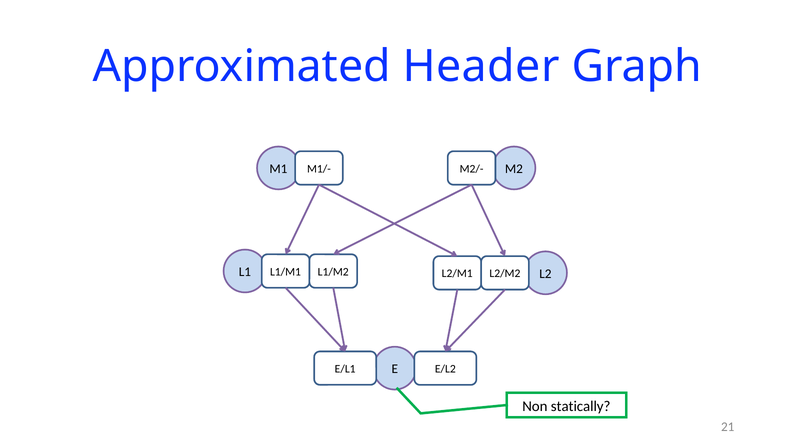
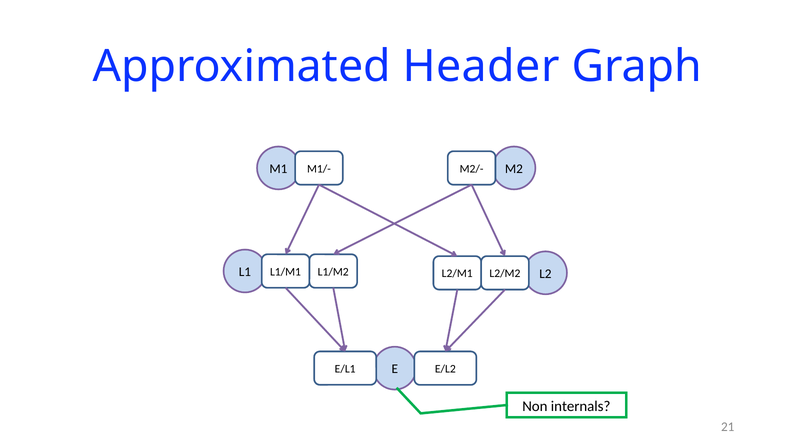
statically: statically -> internals (581, 406)
